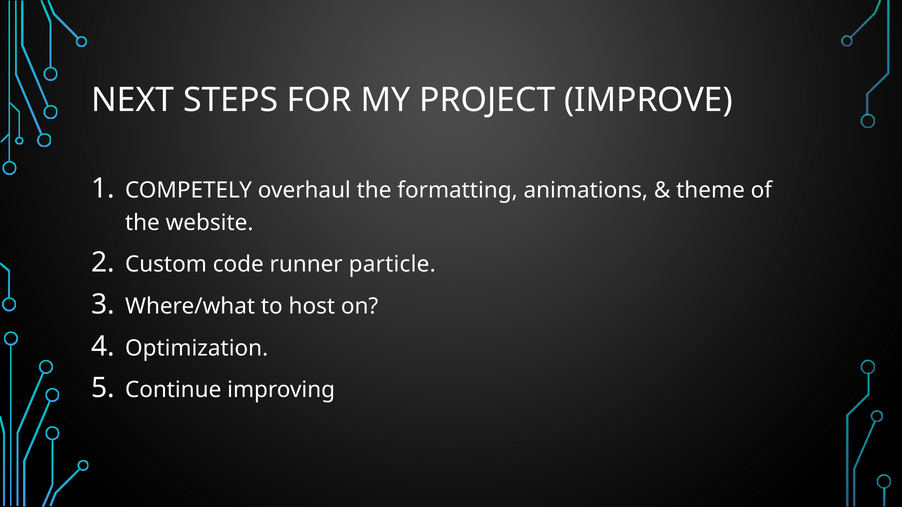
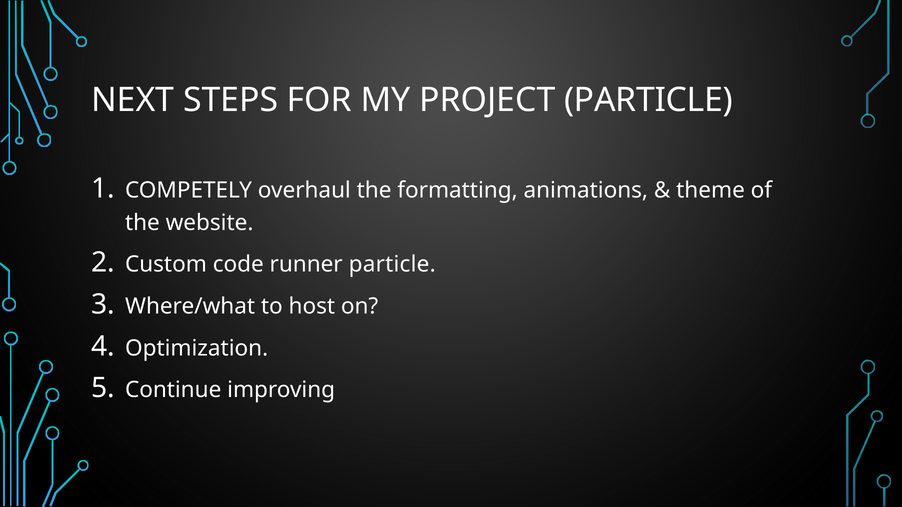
PROJECT IMPROVE: IMPROVE -> PARTICLE (649, 100)
